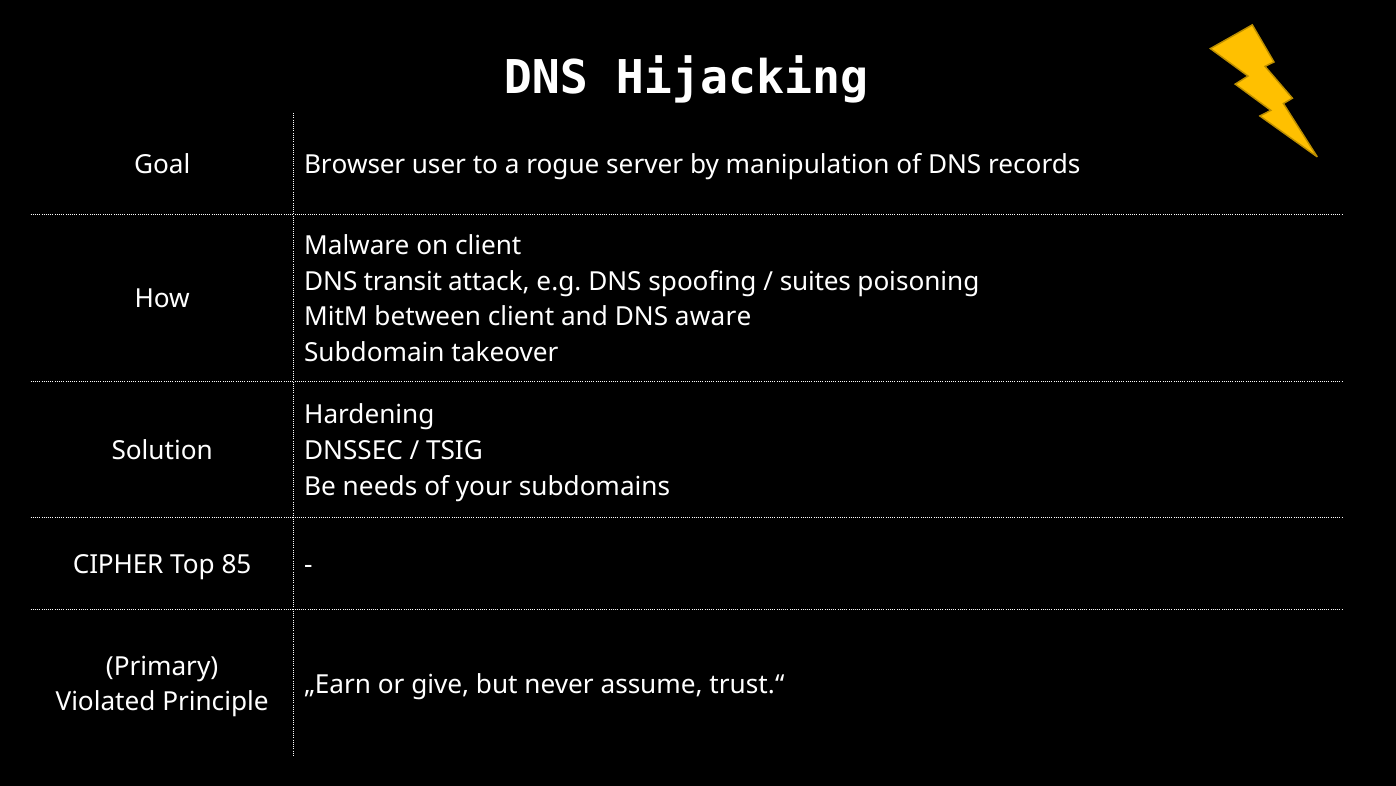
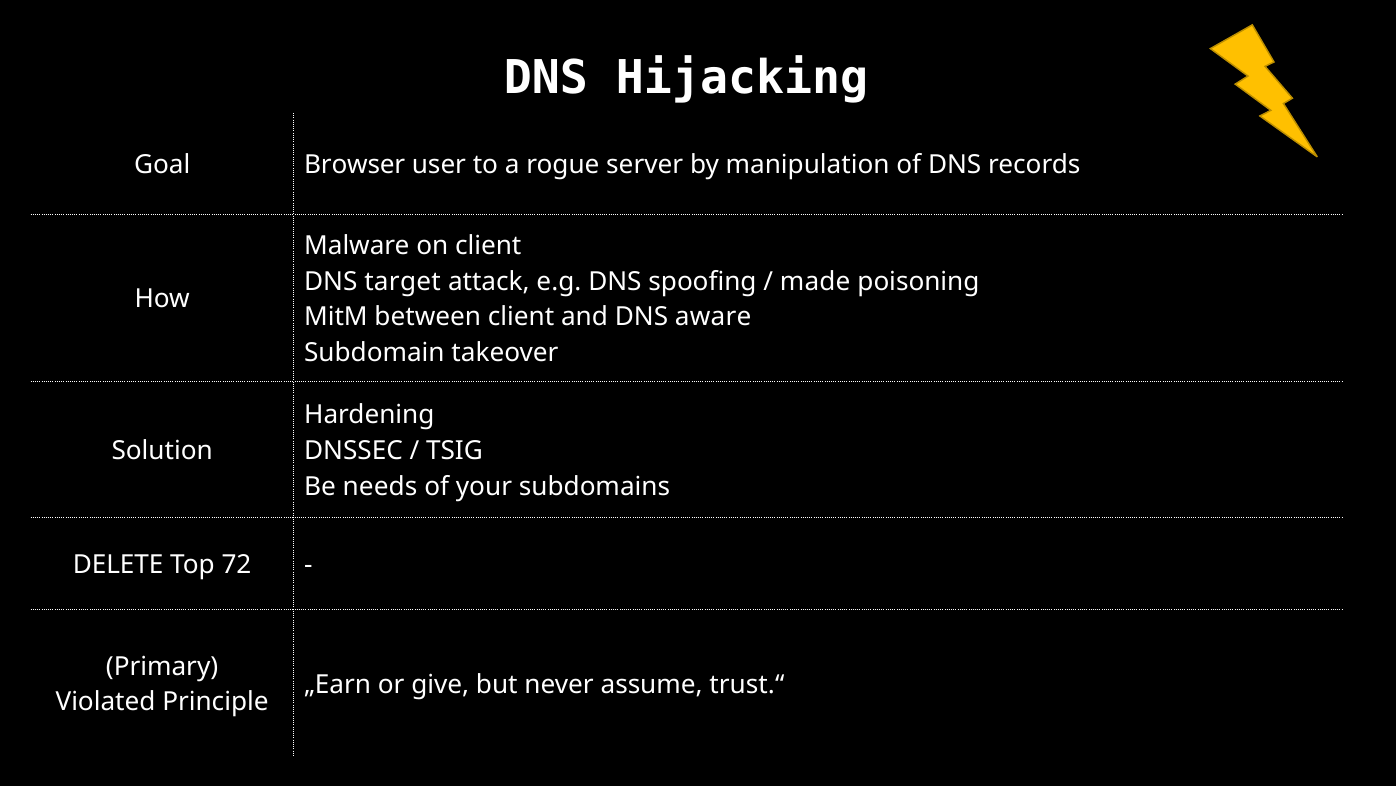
transit: transit -> target (403, 281)
suites: suites -> made (815, 281)
CIPHER: CIPHER -> DELETE (118, 564)
85: 85 -> 72 (236, 564)
